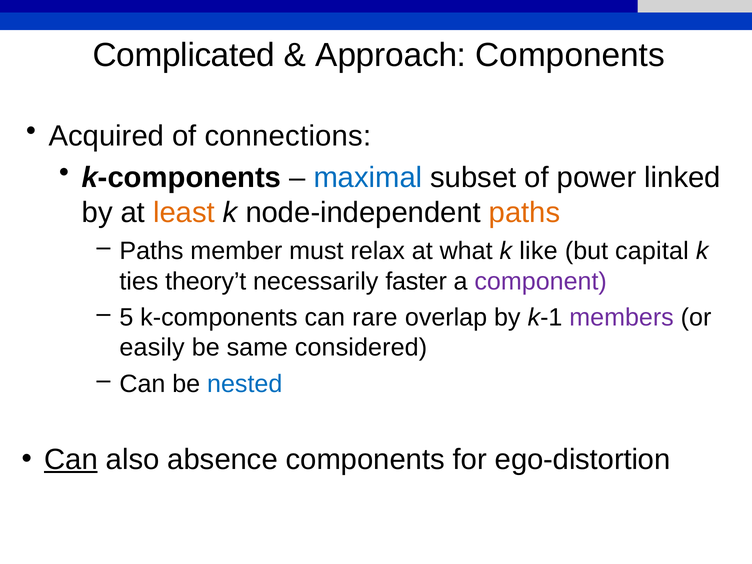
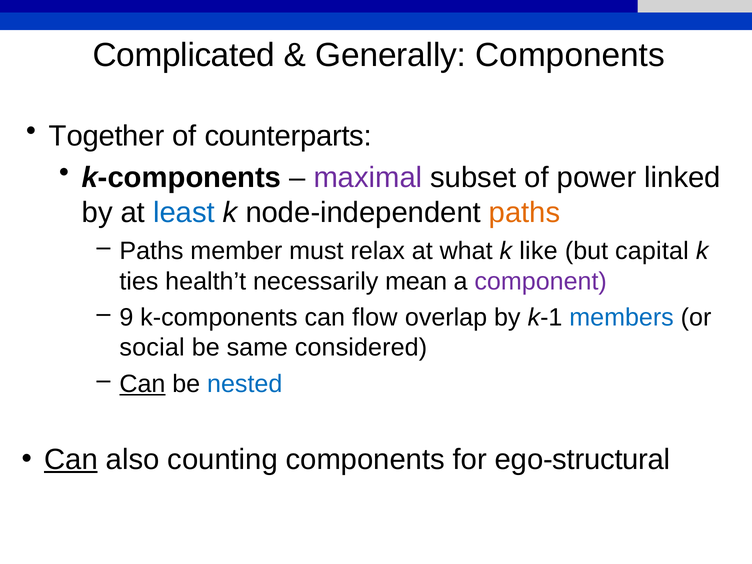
Approach: Approach -> Generally (391, 55)
Acquired: Acquired -> Together (107, 136)
connections: connections -> counterparts (288, 136)
maximal colour: blue -> purple (368, 177)
least colour: orange -> blue (184, 213)
theory’t: theory’t -> health’t (206, 281)
faster: faster -> mean (416, 281)
5: 5 -> 9 (126, 318)
rare: rare -> flow (375, 318)
members colour: purple -> blue (622, 318)
easily: easily -> social (152, 348)
Can underline: none -> present (142, 384)
absence: absence -> counting (223, 460)
ego-distortion: ego-distortion -> ego-structural (583, 460)
